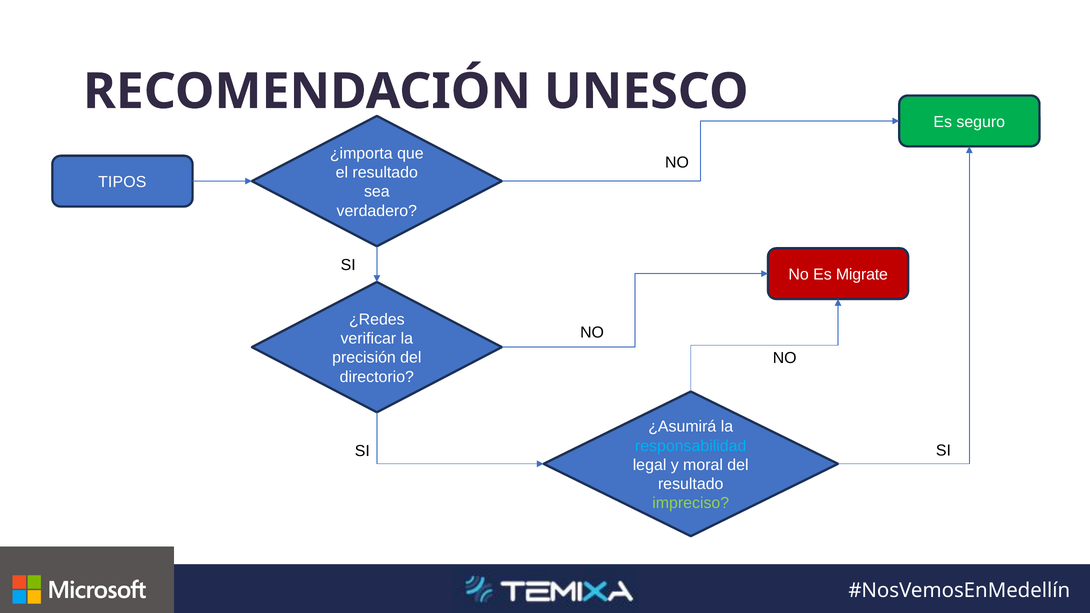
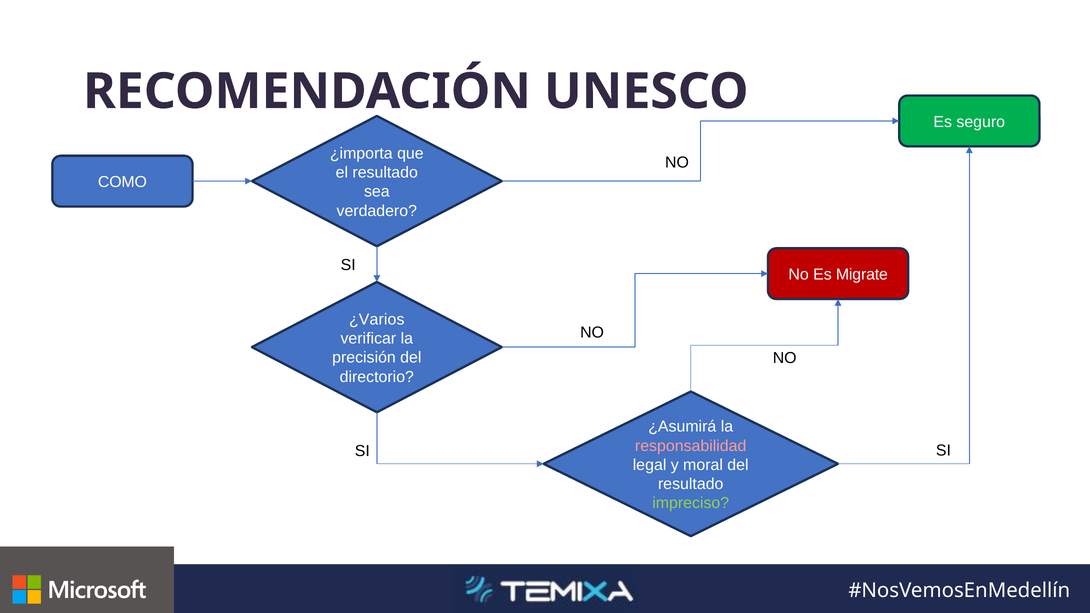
TIPOS: TIPOS -> COMO (122, 182)
¿Redes: ¿Redes -> ¿Varios (377, 320)
responsabilidad colour: light blue -> pink (691, 446)
